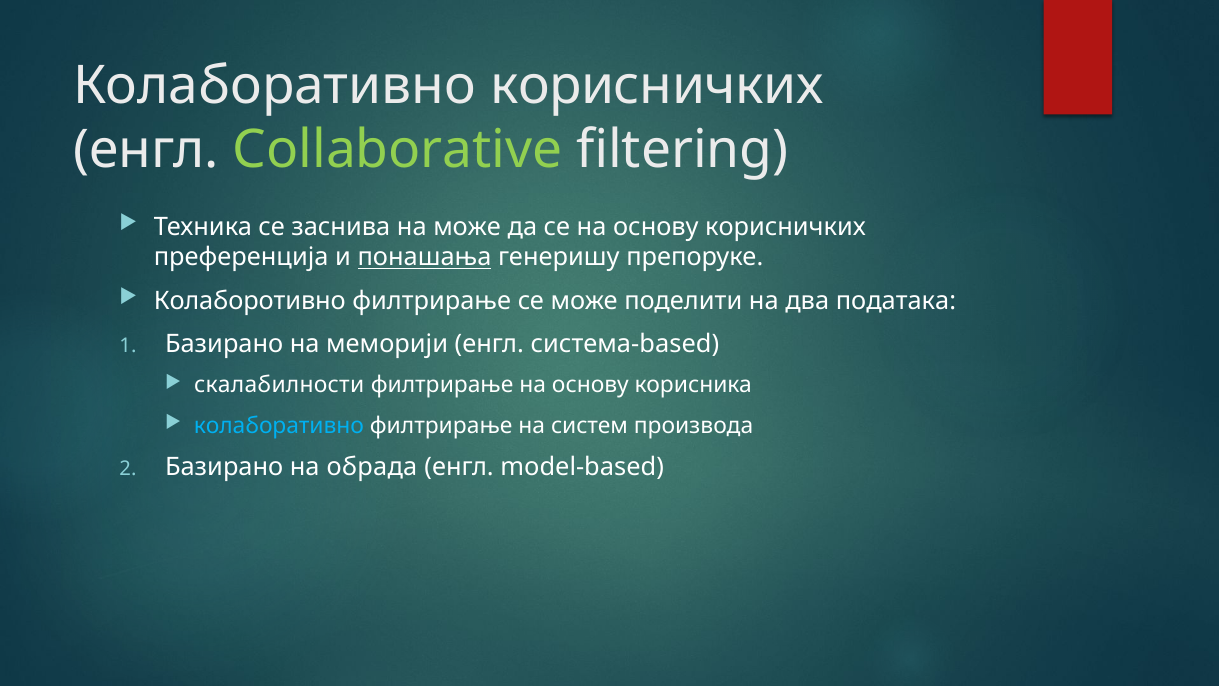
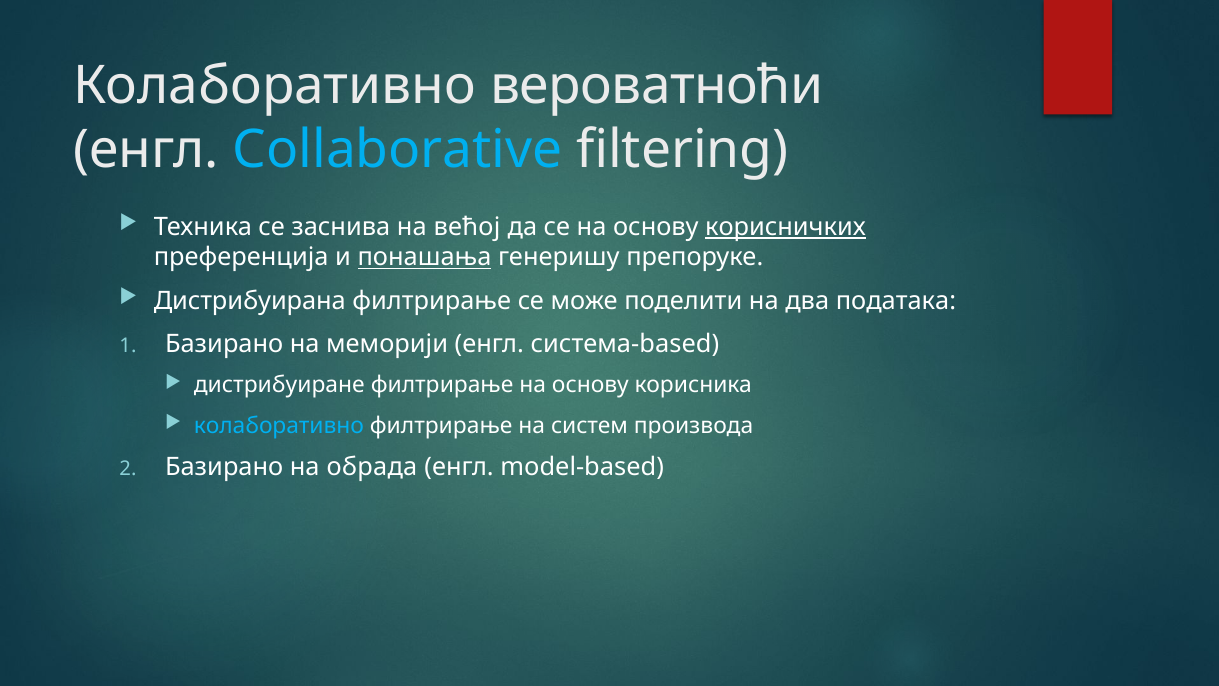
Колаборативно корисничких: корисничких -> вероватноћи (657, 86)
Collaborative colour: light green -> light blue (398, 150)
на може: може -> већој (467, 227)
корисничких underline: none -> present (785, 227)
Колаборотивно: Колаборотивно -> Дистрибуирана (250, 301)
скалабилности: скалабилности -> дистрибуиране (279, 385)
